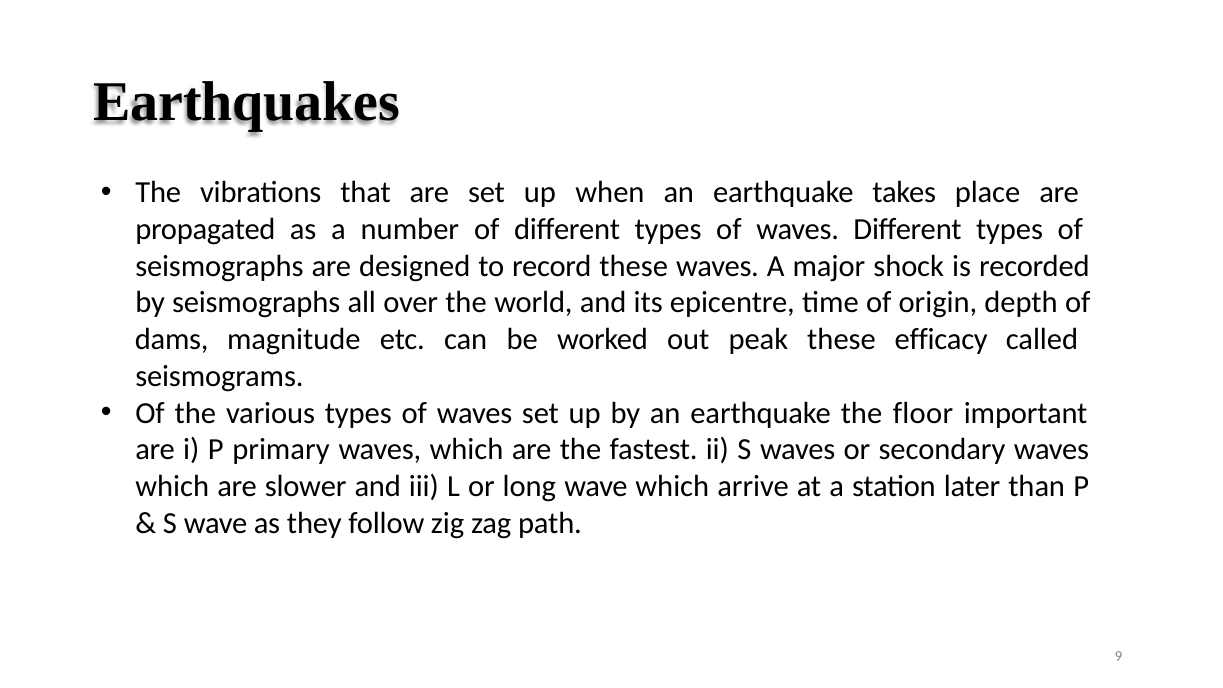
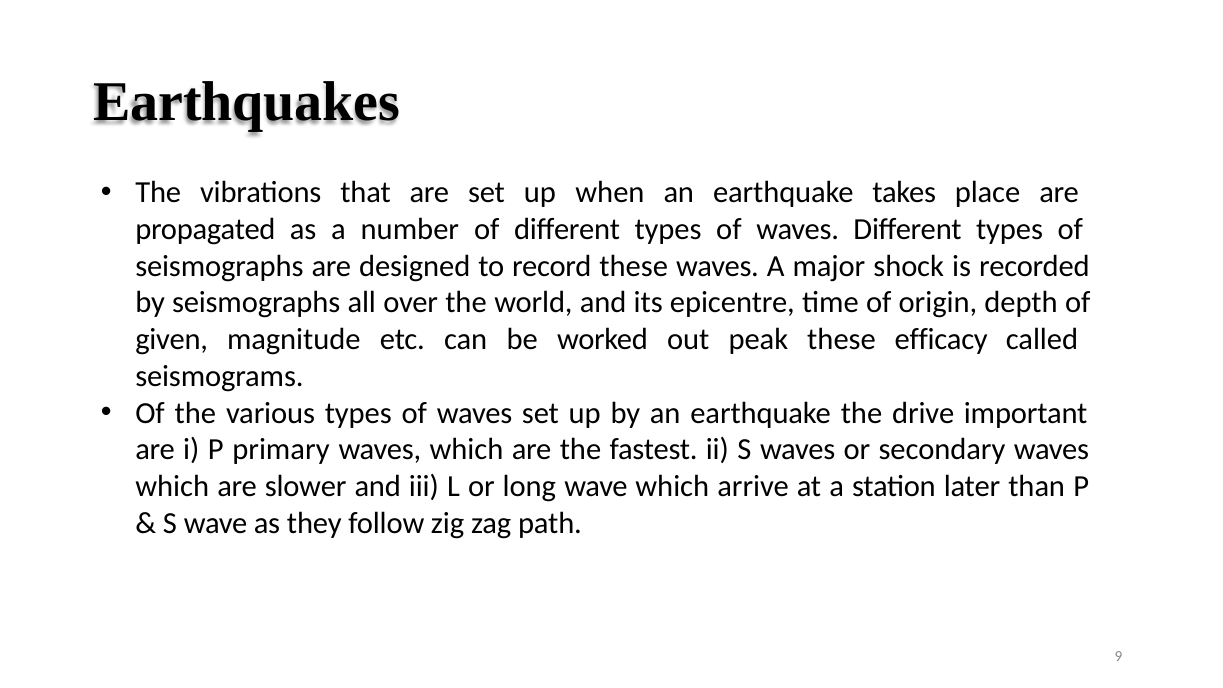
dams: dams -> given (172, 339)
floor: floor -> drive (923, 413)
